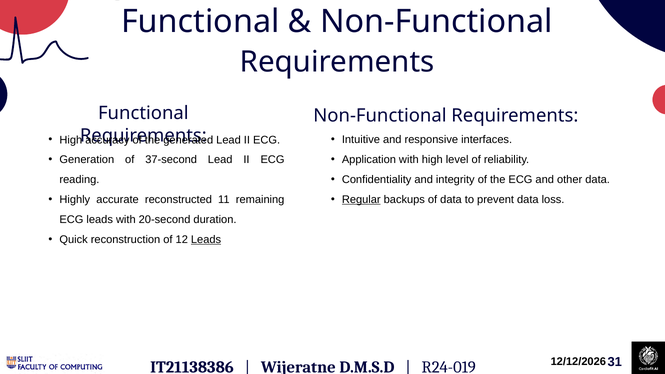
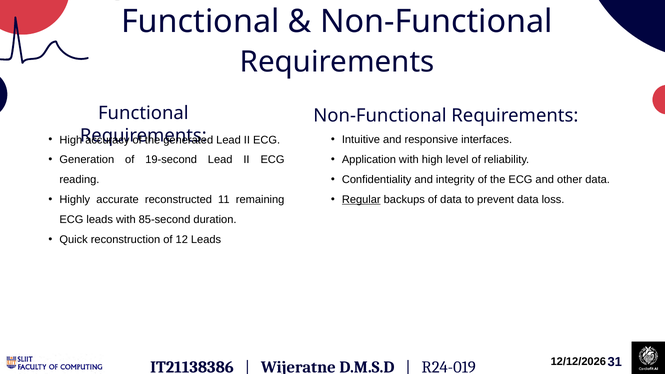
37-second: 37-second -> 19-second (171, 160)
20-second: 20-second -> 85-second (165, 220)
Leads underline: present -> none (206, 240)
